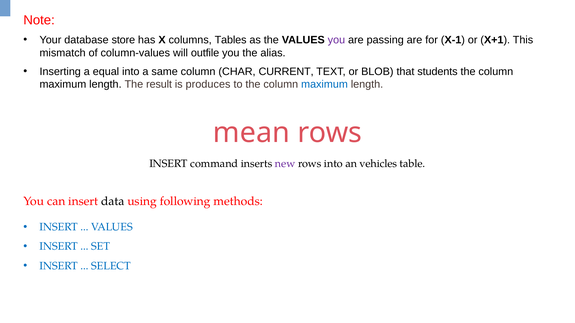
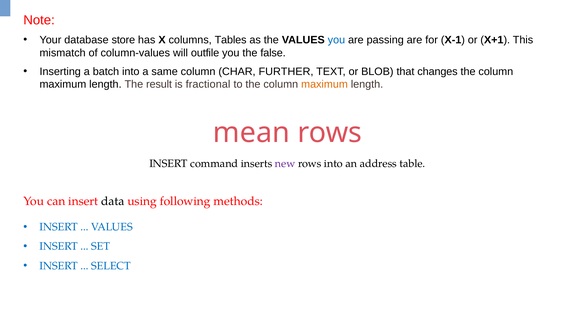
you colour: purple -> blue (336, 40)
alias: alias -> false (273, 53)
equal: equal -> batch (106, 72)
CURRENT: CURRENT -> FURTHER (286, 72)
students: students -> changes (438, 72)
produces: produces -> fractional (208, 85)
maximum colour: blue -> orange (324, 85)
vehicles: vehicles -> address (378, 164)
